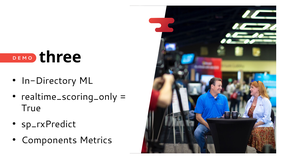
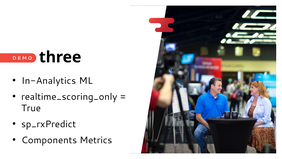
In-Directory: In-Directory -> In-Analytics (49, 81)
